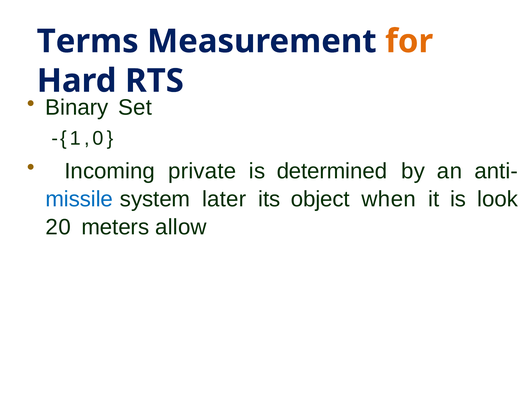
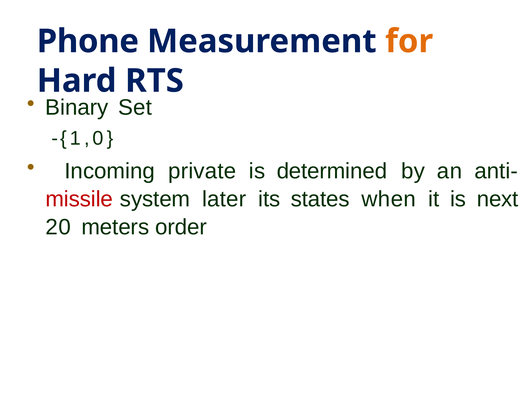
Terms: Terms -> Phone (88, 41)
missile colour: blue -> red (79, 199)
object: object -> states (320, 199)
look: look -> next (498, 199)
allow: allow -> order (181, 227)
